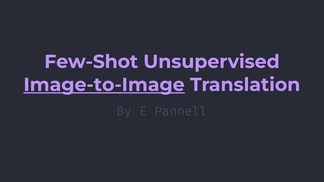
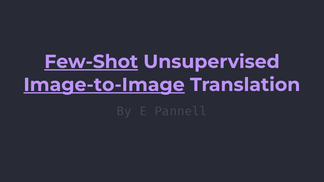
Few-Shot underline: none -> present (91, 62)
